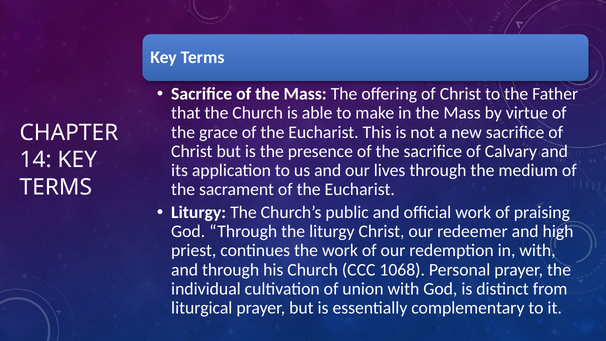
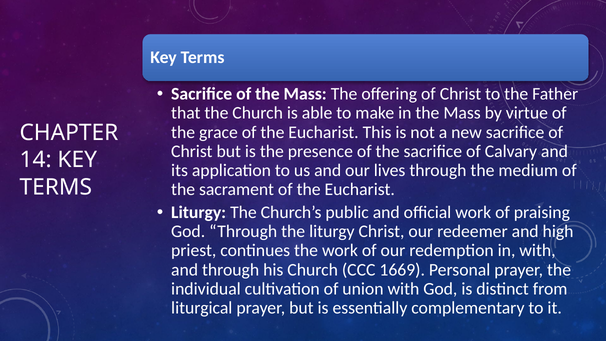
1068: 1068 -> 1669 (402, 270)
